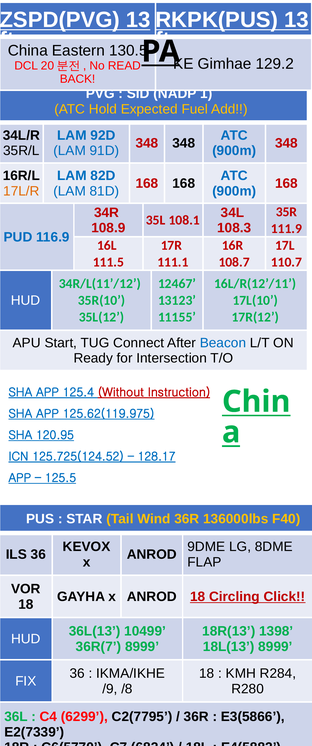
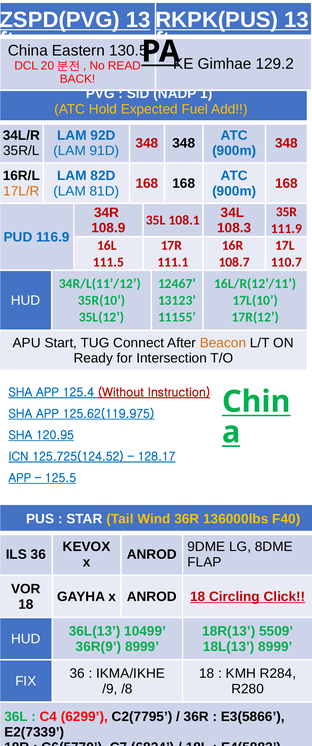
Beacon colour: blue -> orange (223, 343)
1398: 1398 -> 5509 (276, 632)
36R(7: 36R(7 -> 36R(9 (98, 647)
